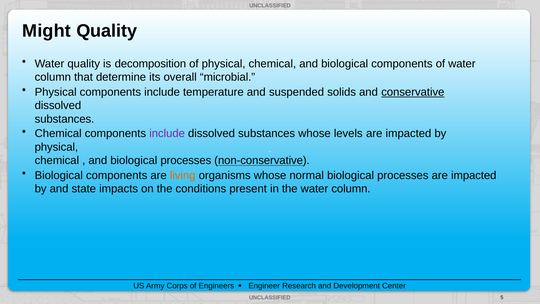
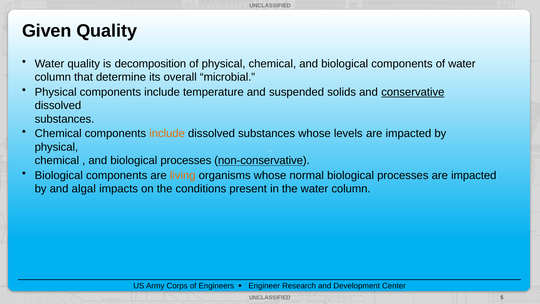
Might: Might -> Given (47, 31)
include colour: purple -> orange (167, 133)
state: state -> algal (84, 189)
